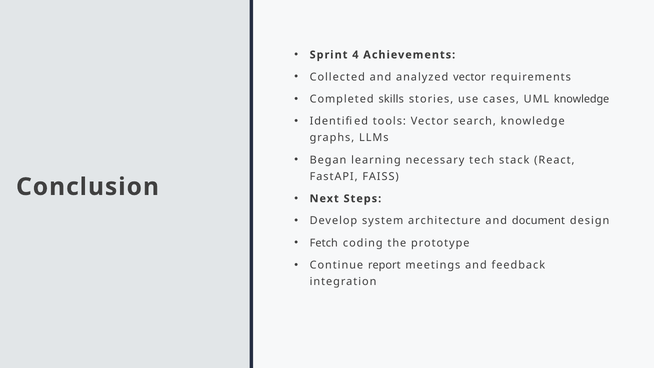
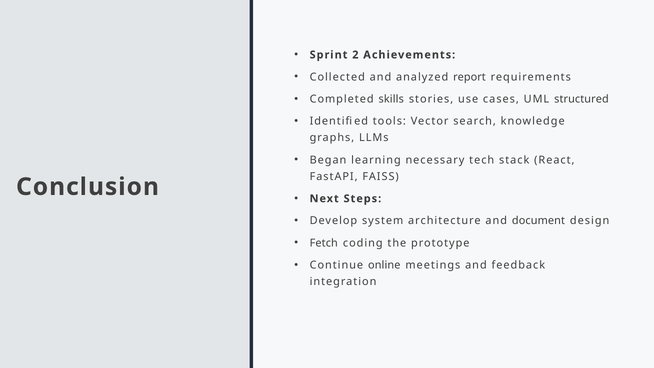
4: 4 -> 2 (355, 55)
analyzed vector: vector -> report (469, 77)
UML knowledge: knowledge -> structured (581, 99)
report: report -> online (384, 265)
